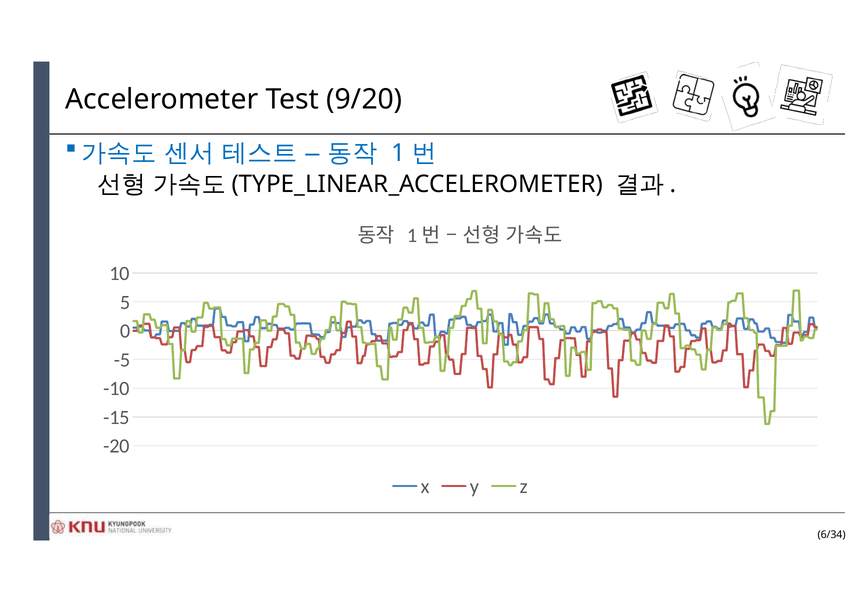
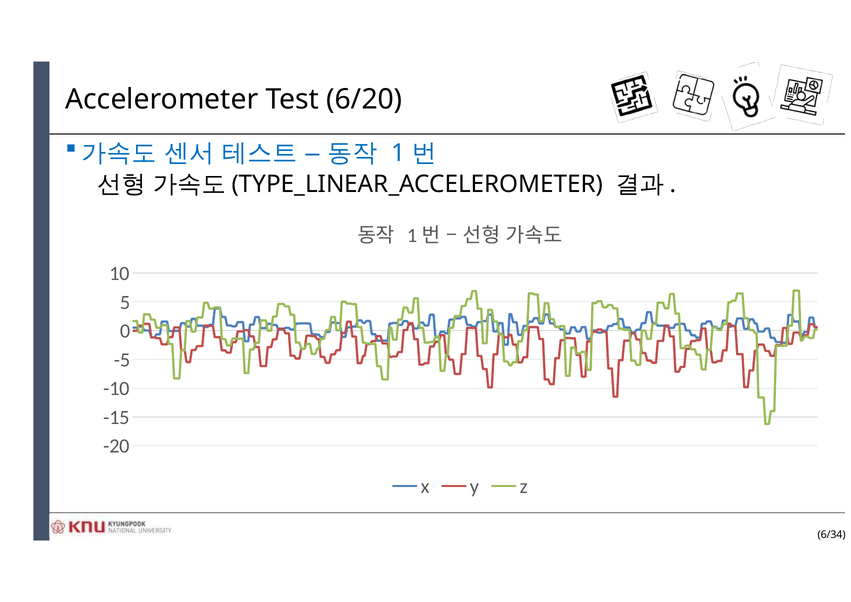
9/20: 9/20 -> 6/20 (364, 99)
